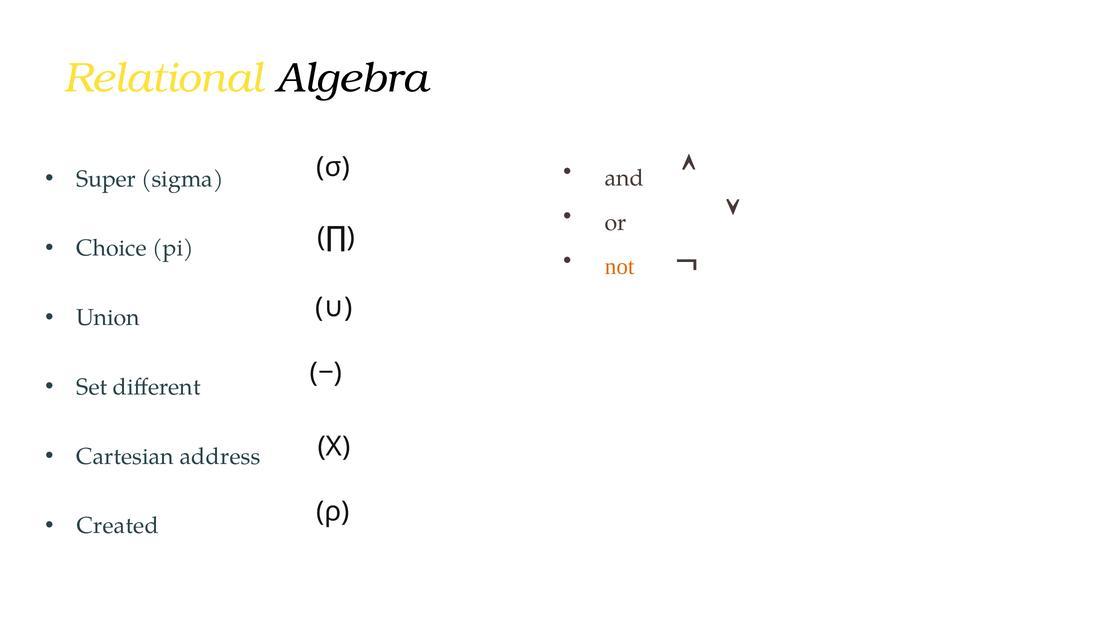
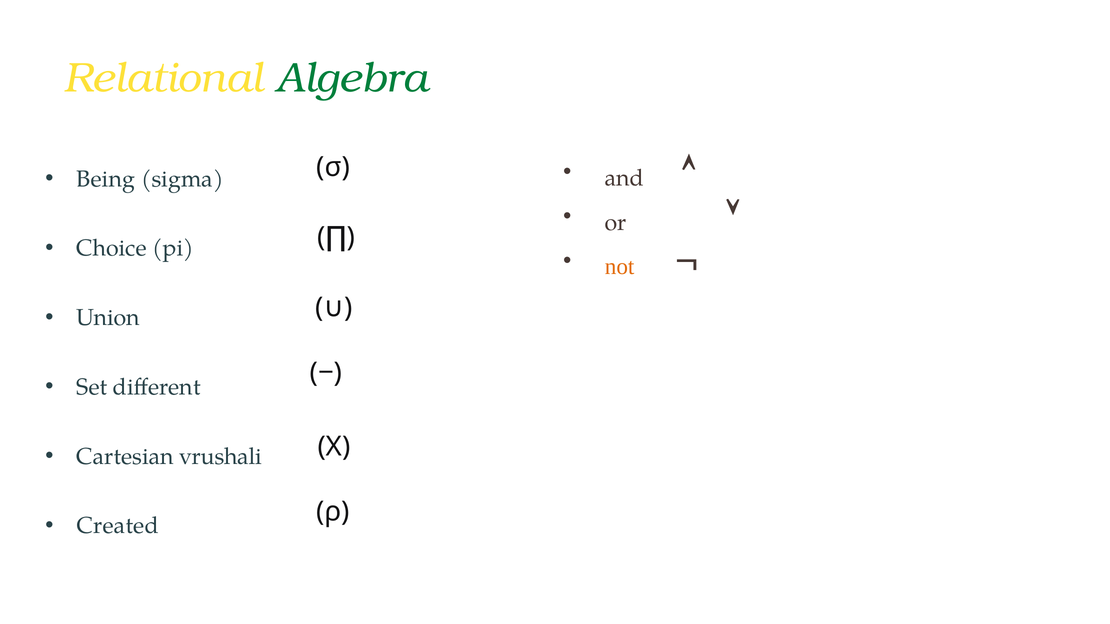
Algebra colour: black -> green (352, 78)
Super: Super -> Being (106, 179)
address: address -> vrushali (220, 457)
